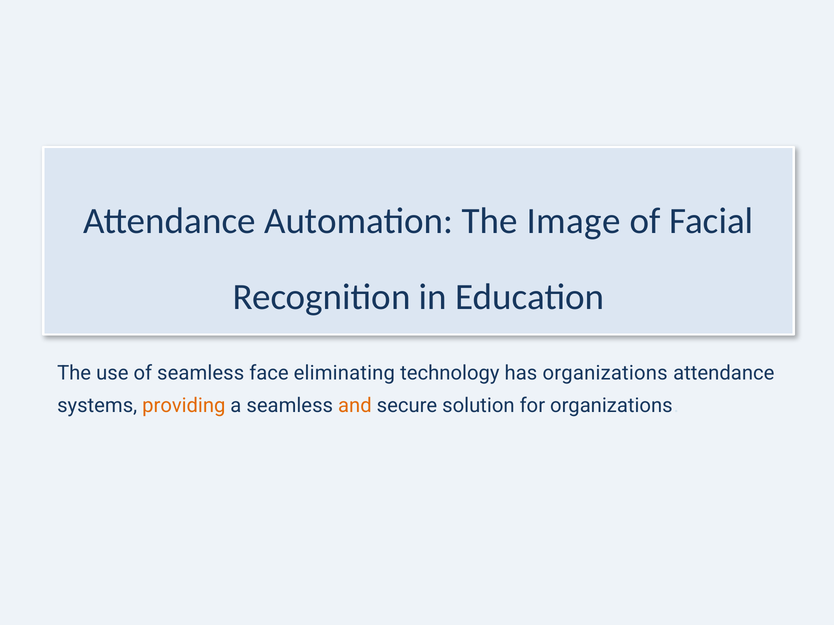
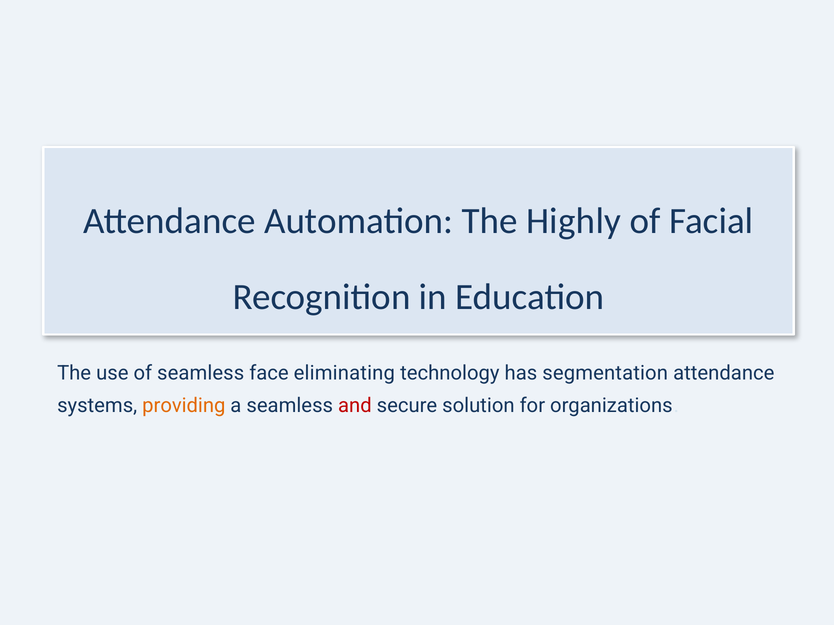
Image: Image -> Highly (574, 221)
has organizations: organizations -> segmentation (605, 373)
and colour: orange -> red (355, 406)
